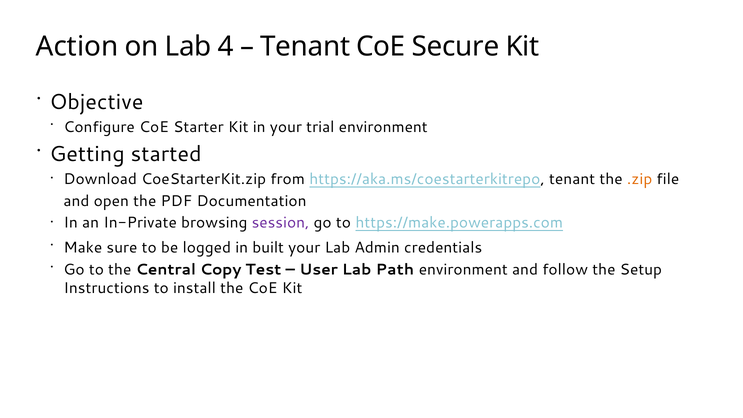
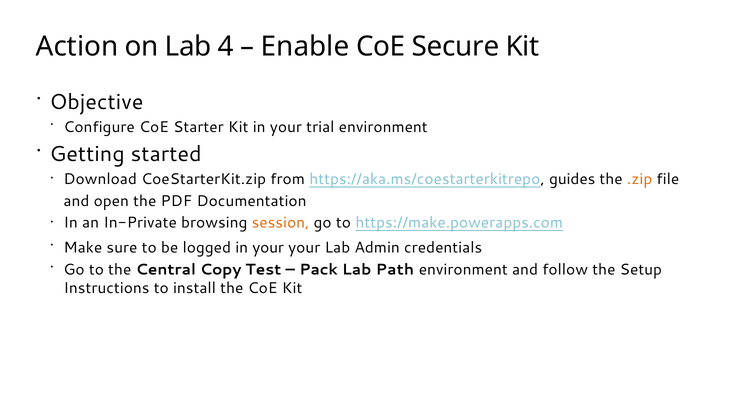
Tenant: Tenant -> Enable (305, 47)
https://aka.ms/coestarterkitrepo tenant: tenant -> guides (572, 179)
session colour: purple -> orange (281, 223)
logged in built: built -> your (268, 248)
User: User -> Pack (319, 269)
